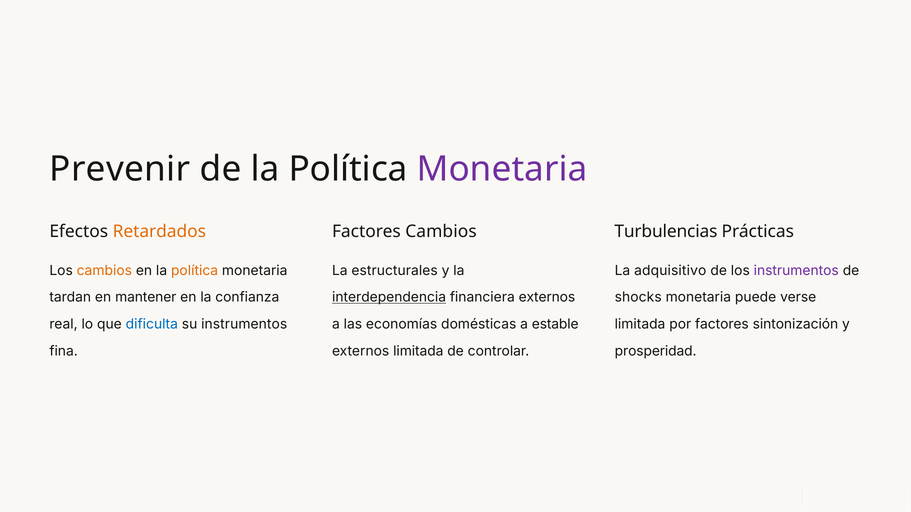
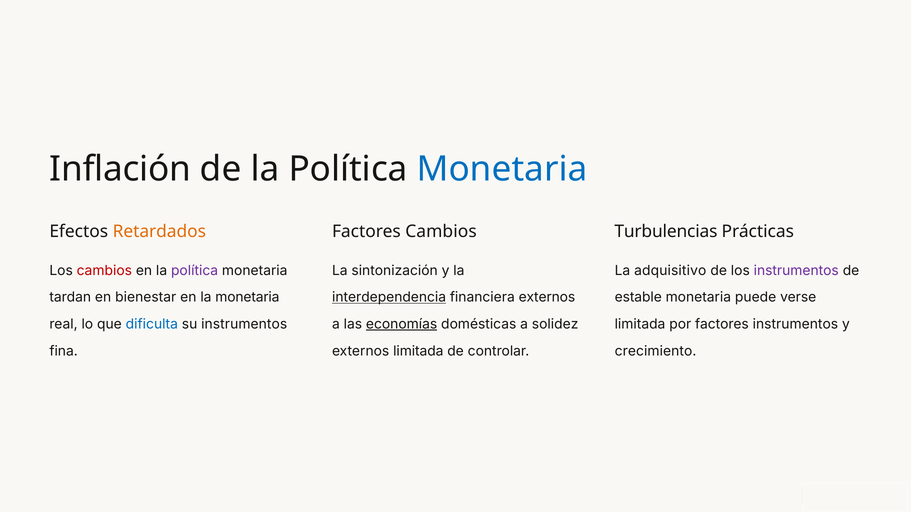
Prevenir: Prevenir -> Inflación (120, 169)
Monetaria colour: purple -> blue (502, 169)
cambios colour: orange -> red (104, 271)
política colour: orange -> purple (195, 271)
estructurales: estructurales -> sintonización (395, 271)
mantener: mantener -> bienestar (146, 298)
la confianza: confianza -> monetaria (247, 298)
shocks: shocks -> estable (638, 298)
economías underline: none -> present (402, 324)
estable: estable -> solidez (555, 324)
factores sintonización: sintonización -> instrumentos (795, 324)
prosperidad: prosperidad -> crecimiento (656, 351)
